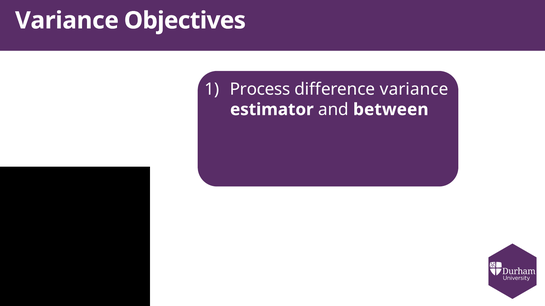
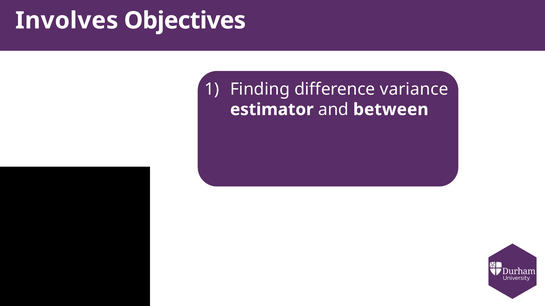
Variance: Variance -> Involves (67, 21)
Process: Process -> Finding (260, 89)
